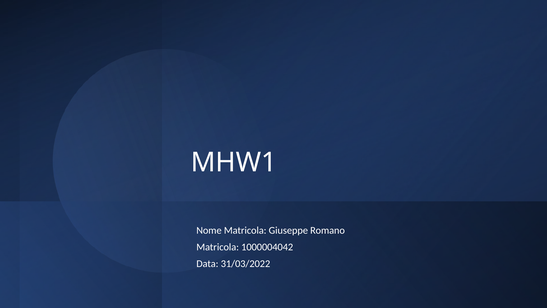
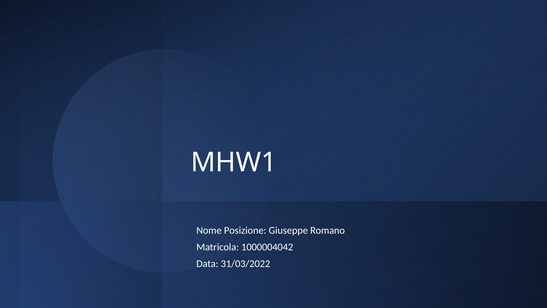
Nome Matricola: Matricola -> Posizione (245, 230)
